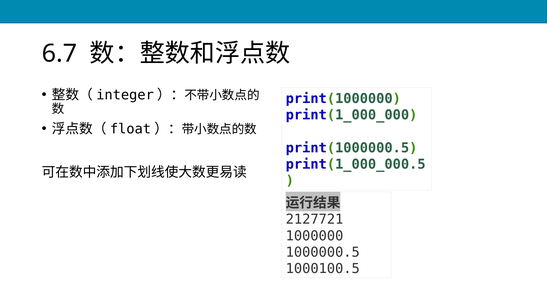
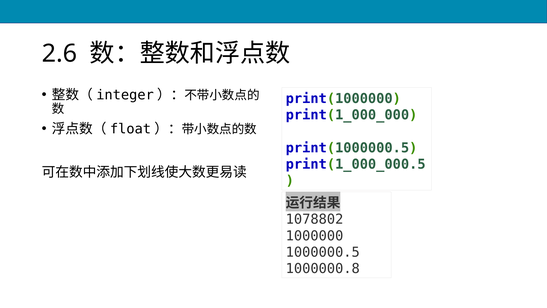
6.7: 6.7 -> 2.6 (59, 54)
2127721: 2127721 -> 1078802 (315, 219)
1000100.5: 1000100.5 -> 1000000.8 (323, 268)
